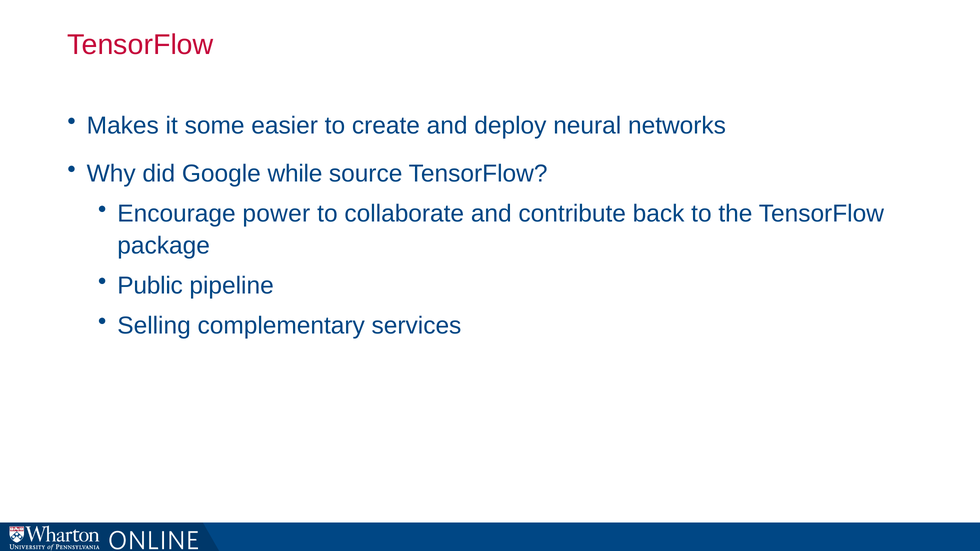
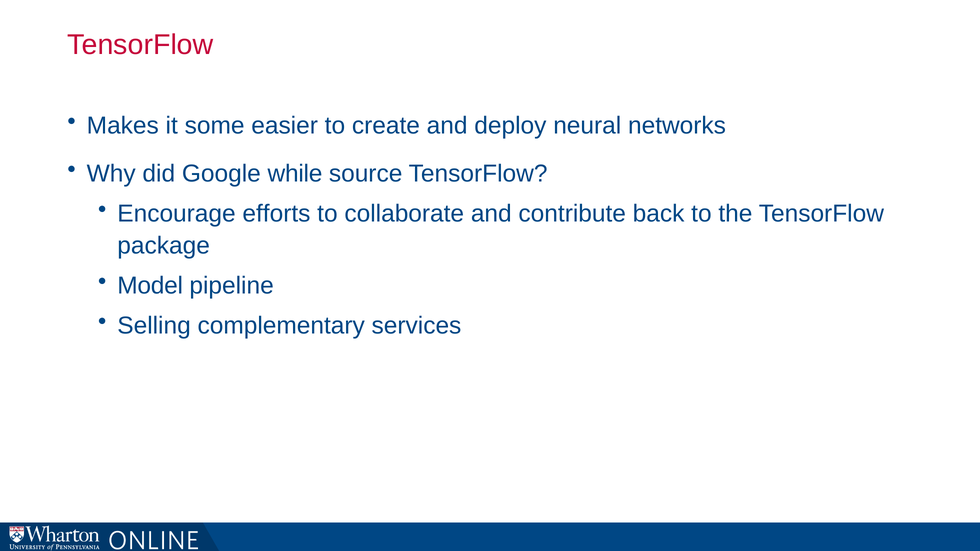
power: power -> efforts (276, 214)
Public: Public -> Model (150, 286)
